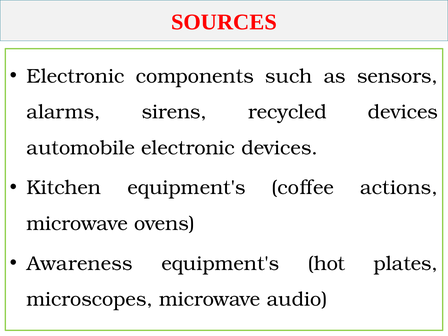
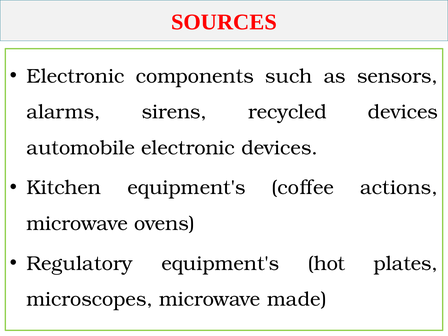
Awareness: Awareness -> Regulatory (80, 263)
audio: audio -> made (297, 299)
